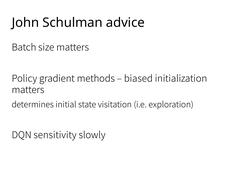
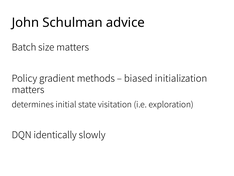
sensitivity: sensitivity -> identically (55, 135)
